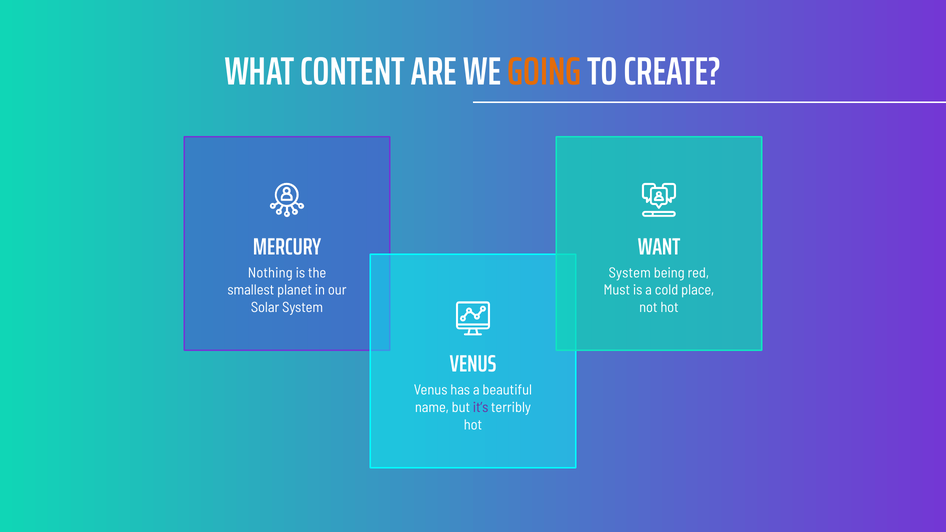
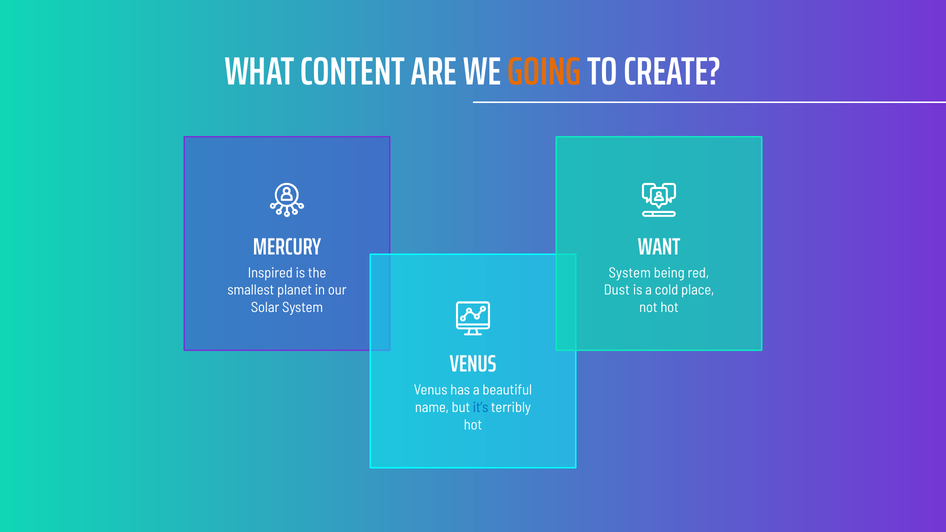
Nothing: Nothing -> Inspired (270, 273)
Must: Must -> Dust (617, 290)
it’s colour: purple -> blue (481, 408)
